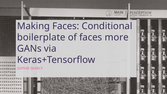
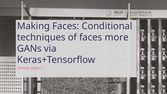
boilerplate: boilerplate -> techniques (41, 37)
